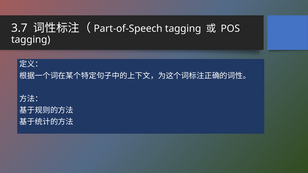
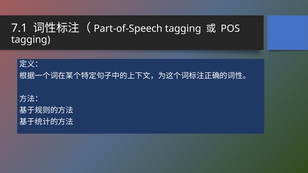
3.7: 3.7 -> 7.1 (19, 28)
